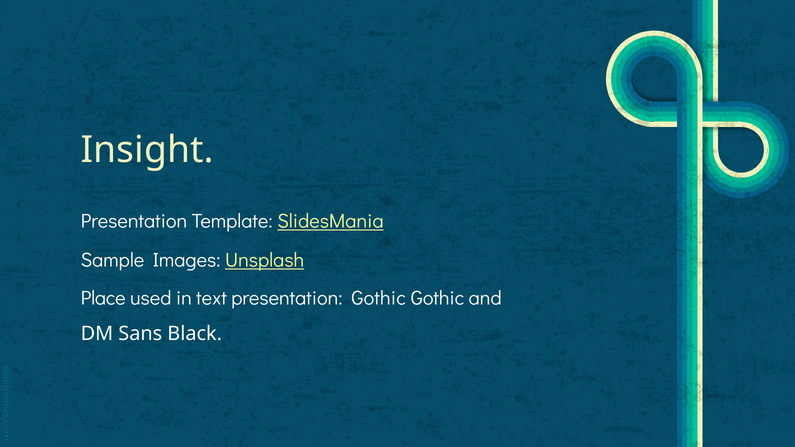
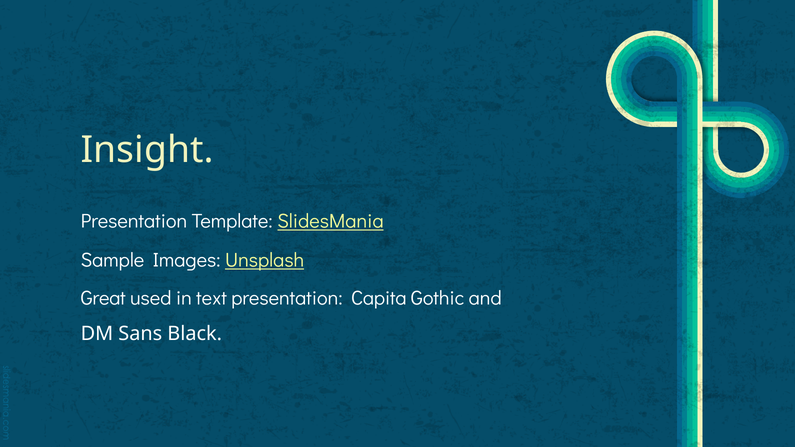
Place: Place -> Great (103, 298)
presentation Gothic: Gothic -> Capita (379, 298)
